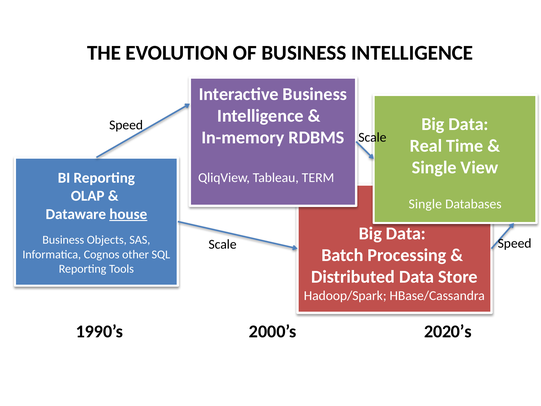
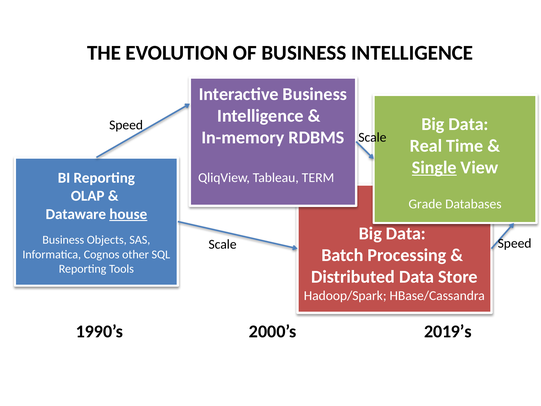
Single underline: none -> present (434, 167)
Single: Single -> Grade (425, 204)
2020’s: 2020’s -> 2019’s (448, 331)
